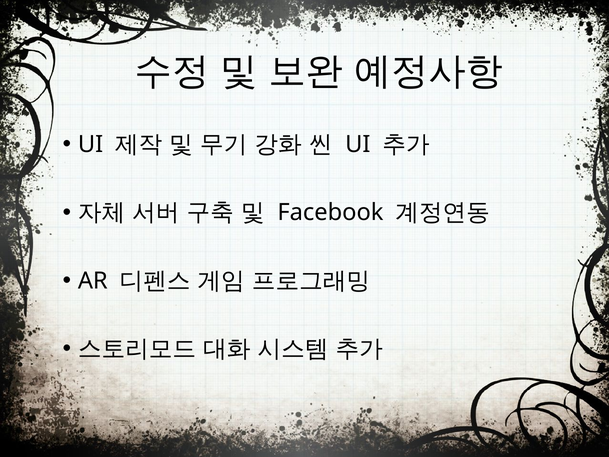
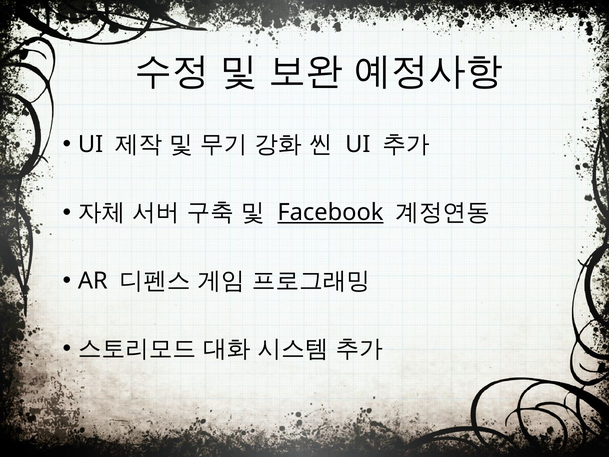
Facebook underline: none -> present (330, 213)
